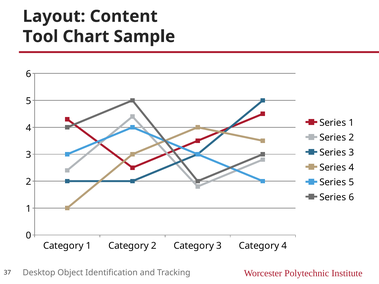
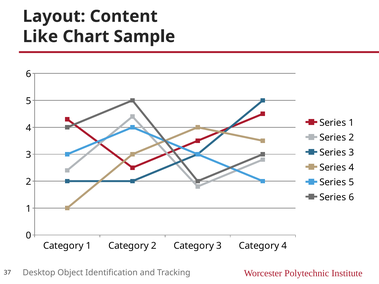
Tool: Tool -> Like (40, 37)
